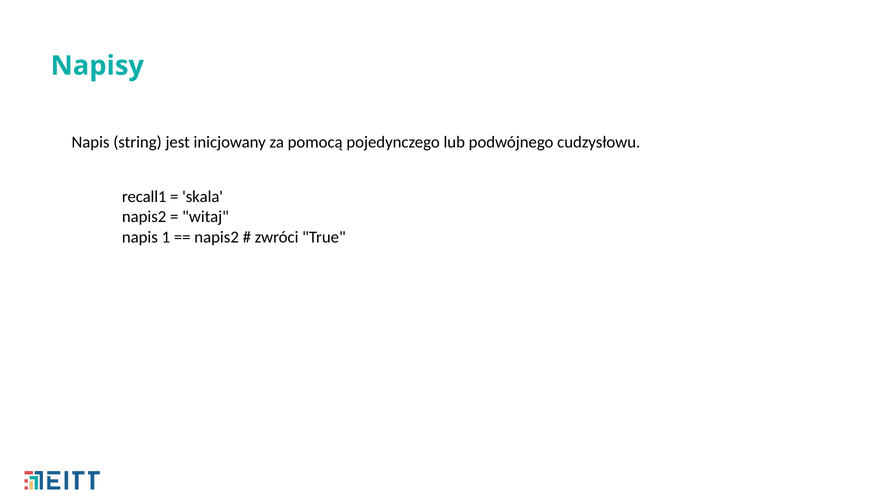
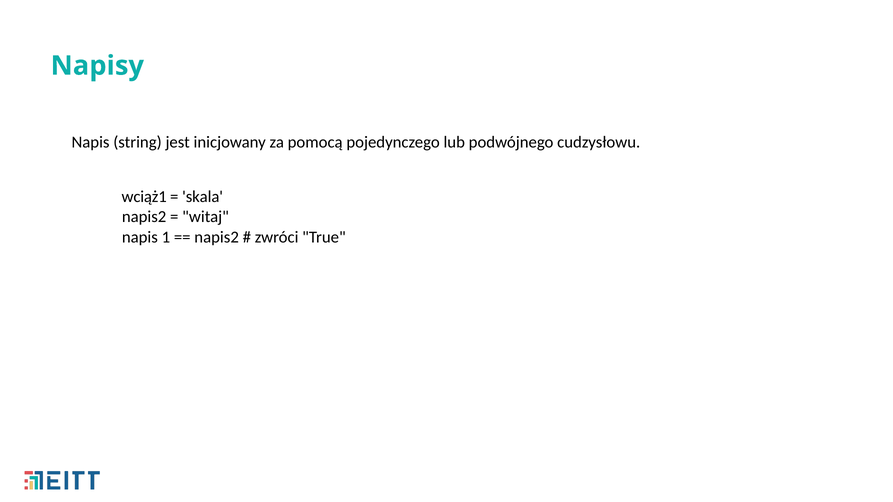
recall1: recall1 -> wciąż1 (144, 197)
